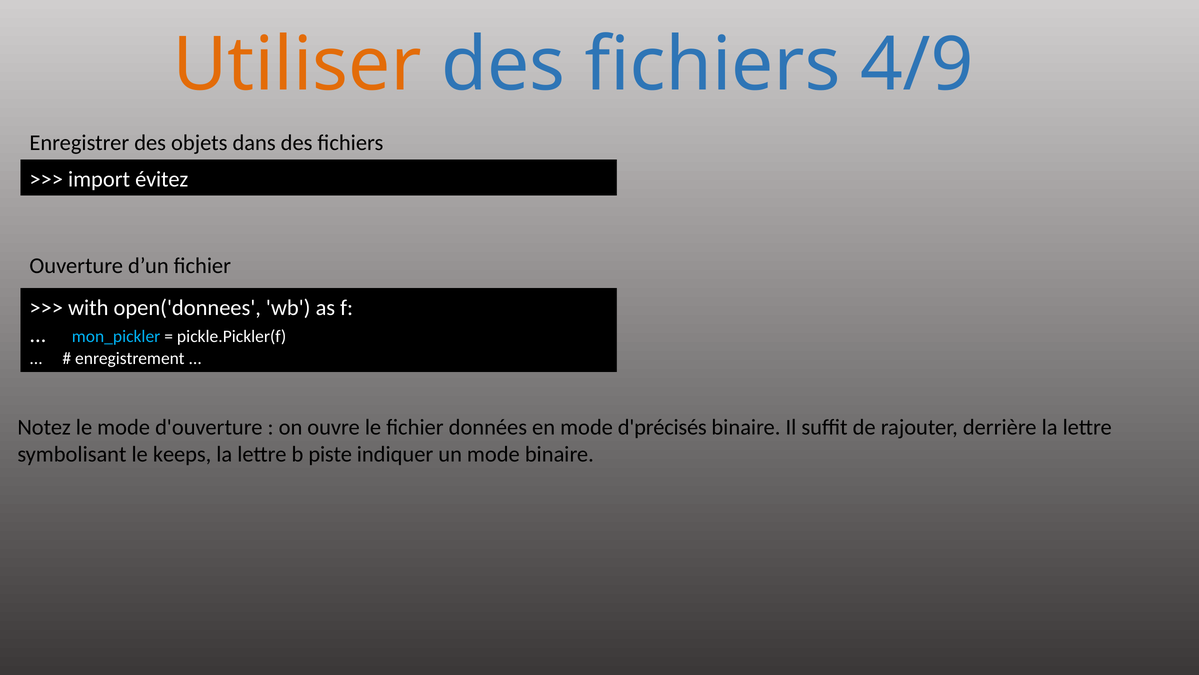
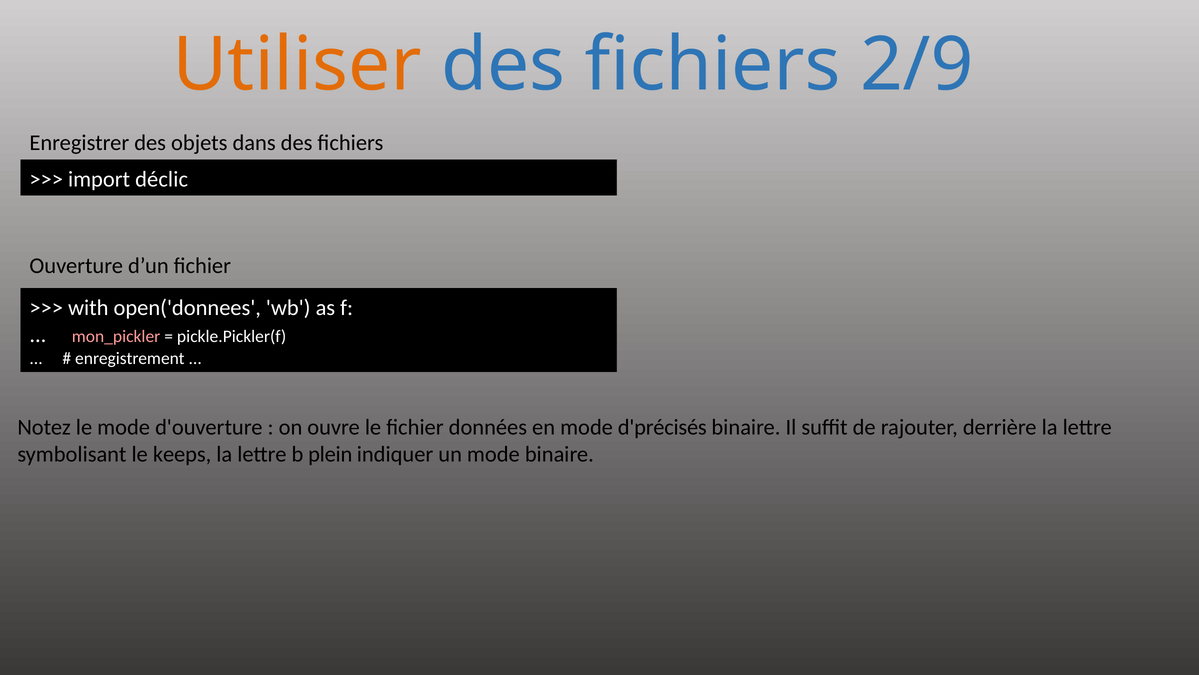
4/9: 4/9 -> 2/9 (917, 65)
évitez: évitez -> déclic (162, 179)
mon_pickler colour: light blue -> pink (116, 336)
piste: piste -> plein (330, 454)
